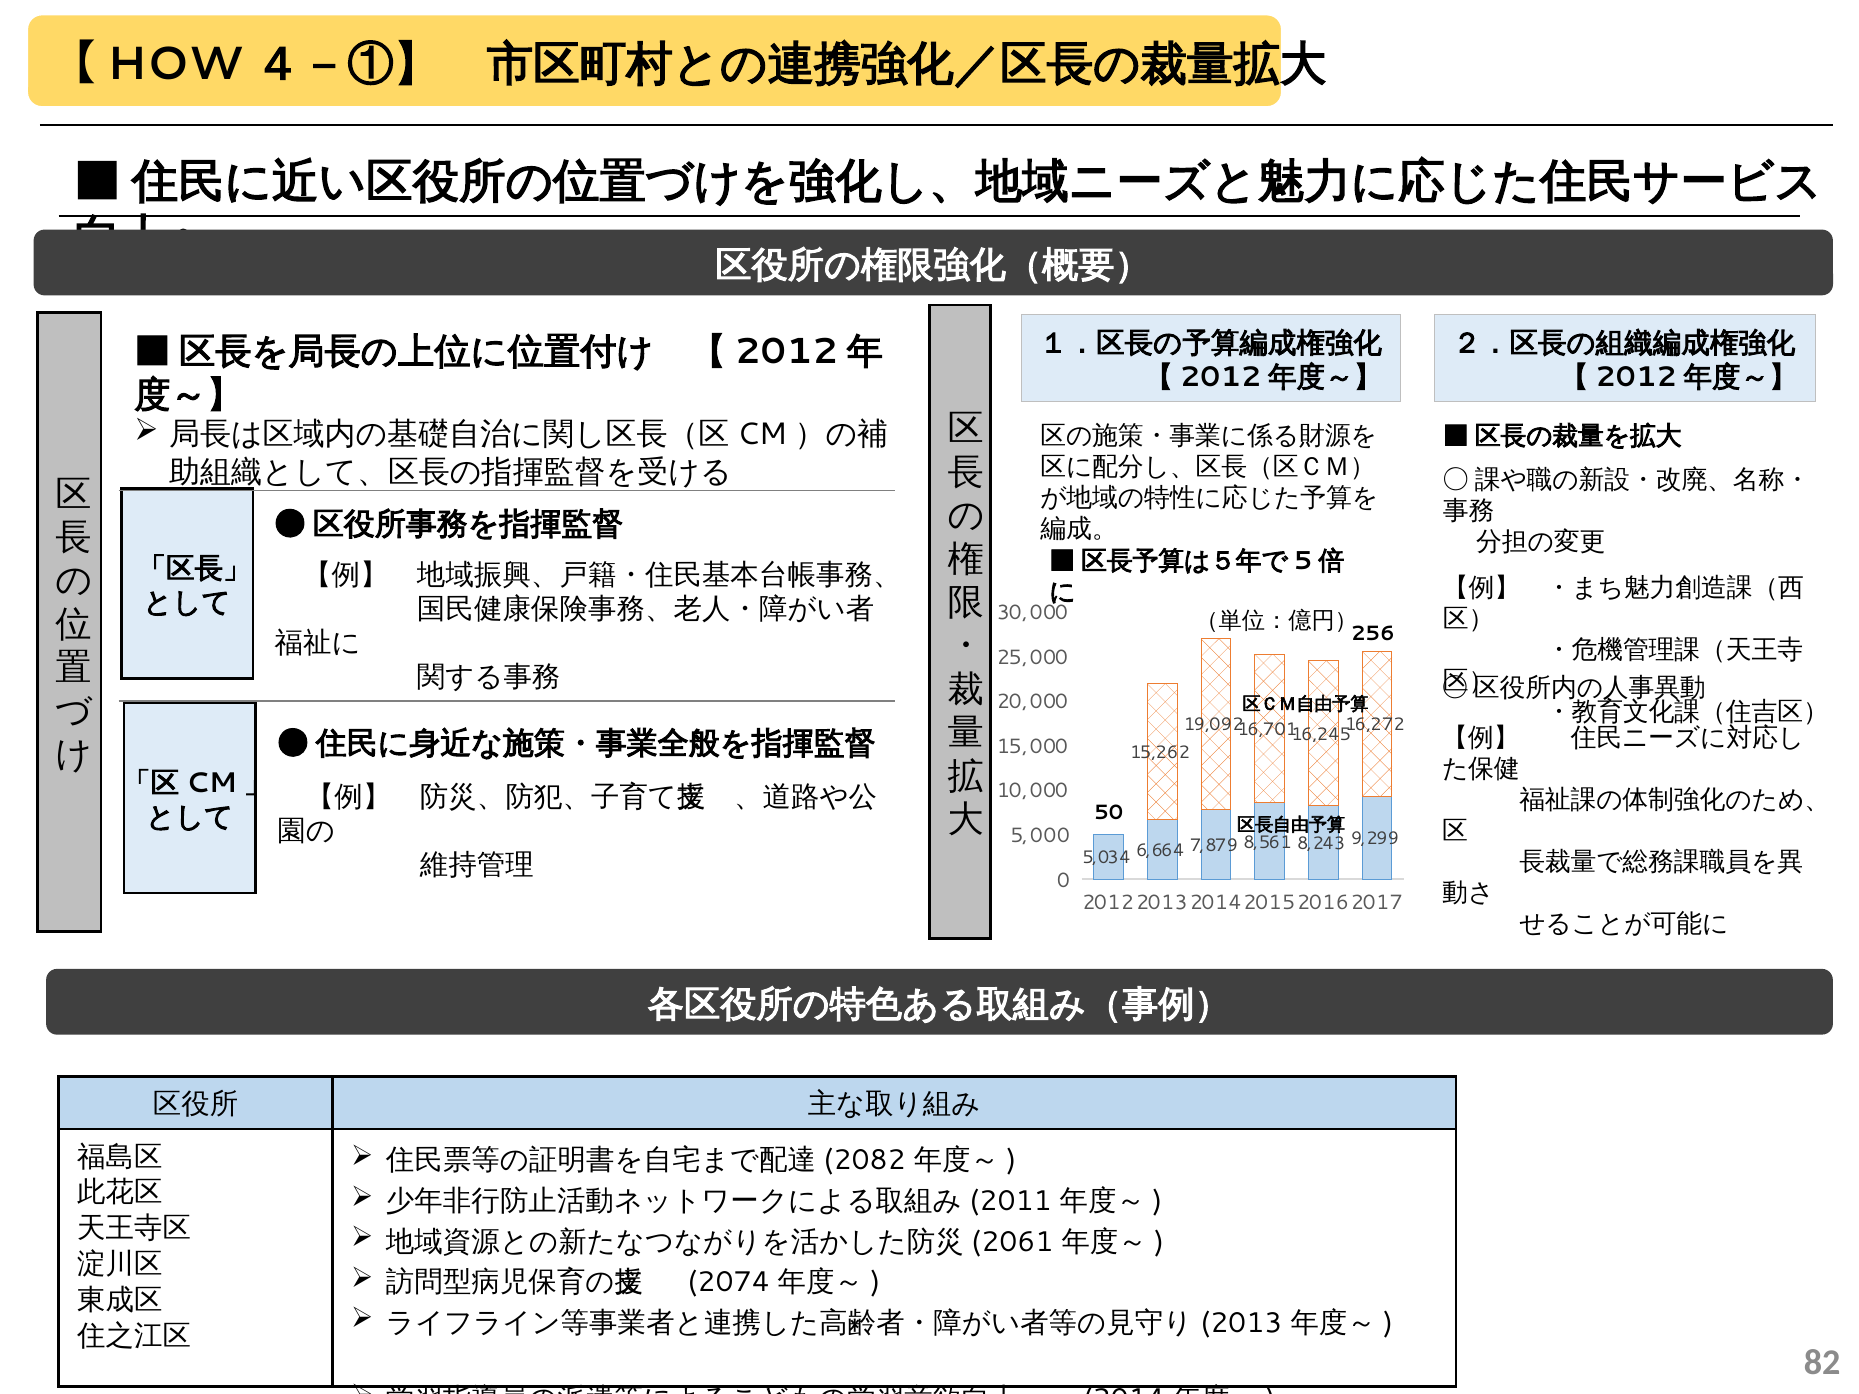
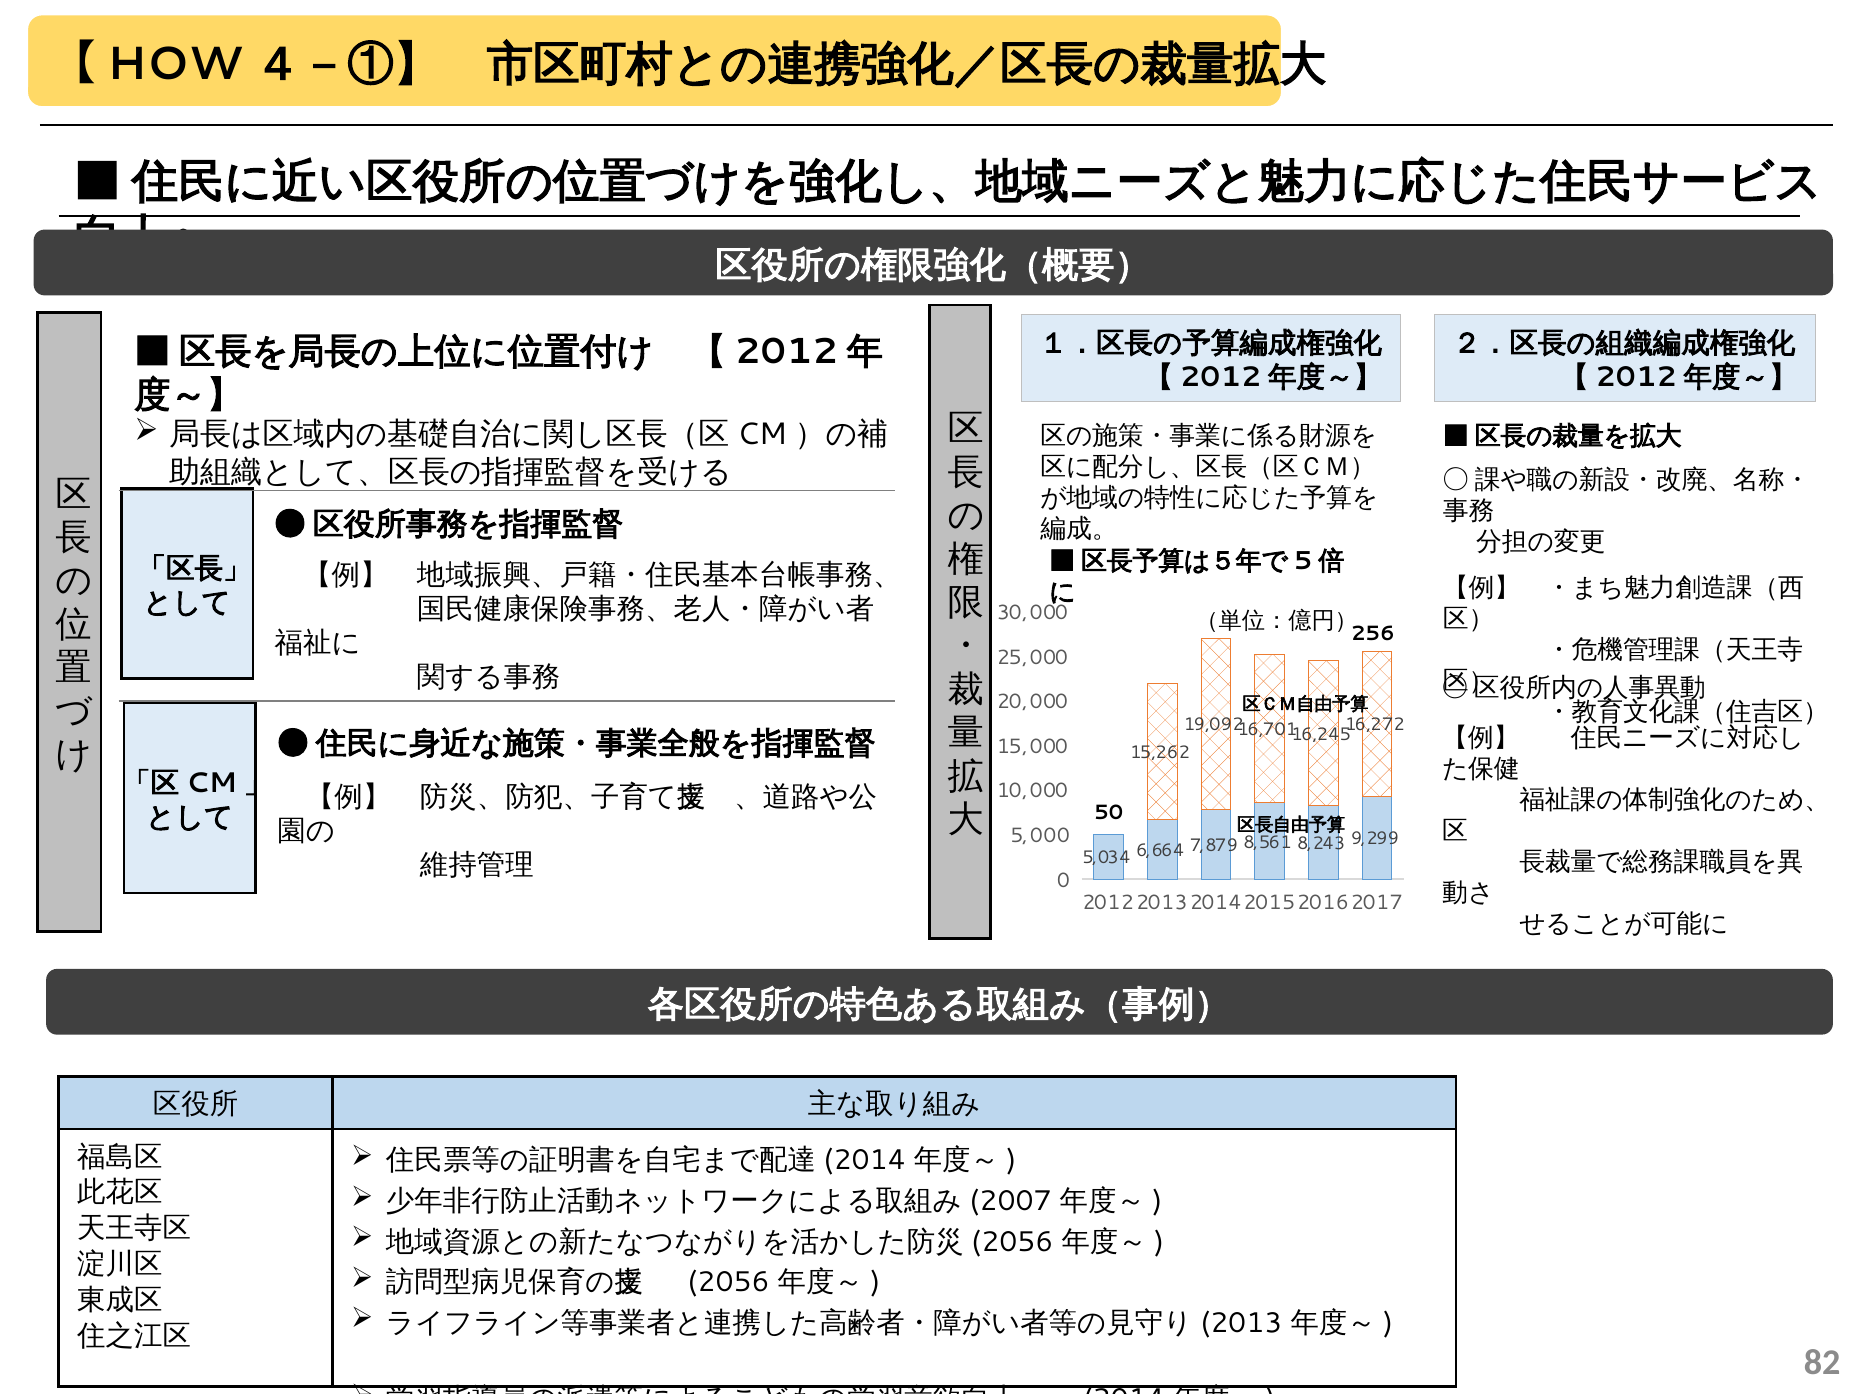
2082: 2082 -> 2014 (864, 1161)
2011: 2011 -> 2007 (1010, 1201)
2061: 2061 -> 2056 (1012, 1242)
2074: 2074 -> 2056 (728, 1282)
